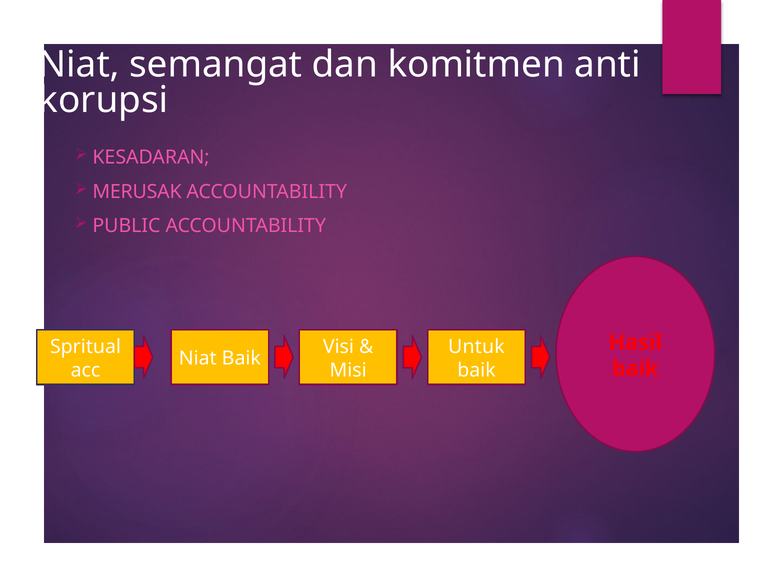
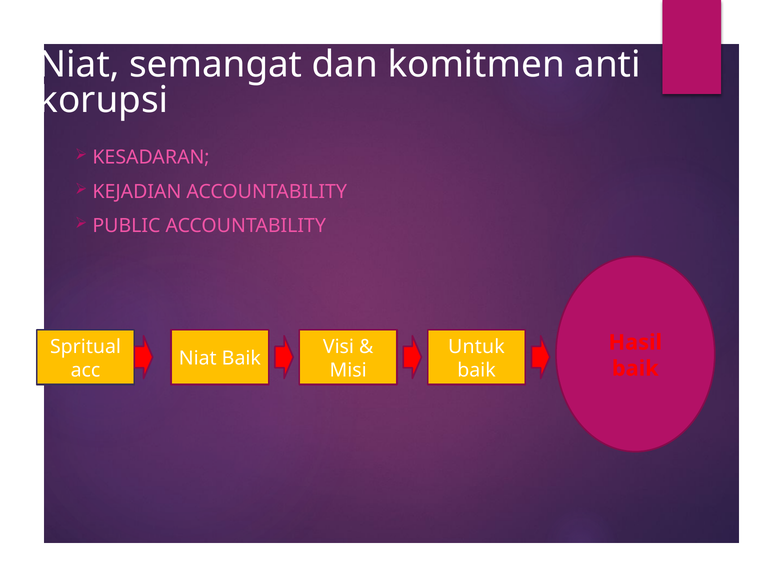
MERUSAK: MERUSAK -> KEJADIAN (137, 192)
